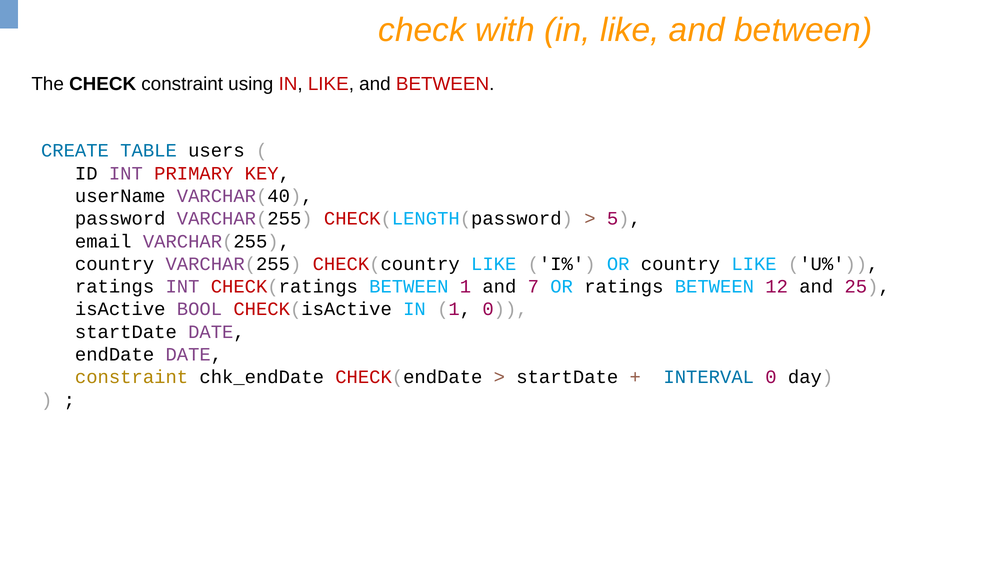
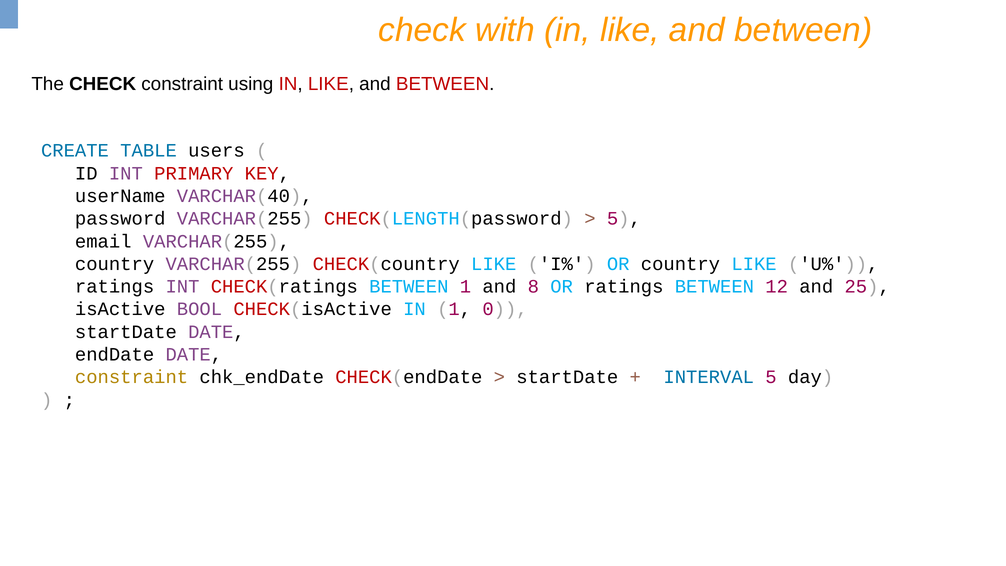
7: 7 -> 8 (533, 287)
INTERVAL 0: 0 -> 5 (771, 377)
